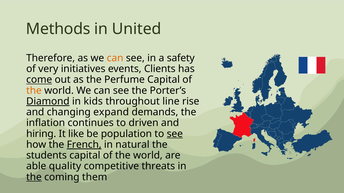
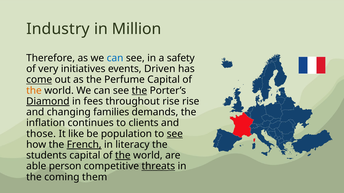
Methods: Methods -> Industry (58, 29)
United: United -> Million (137, 29)
can colour: orange -> blue (115, 58)
Clients: Clients -> Driven (160, 69)
the underline: none -> present (139, 91)
kids: kids -> fees (93, 102)
throughout line: line -> rise (171, 102)
expand: expand -> families (111, 112)
driven: driven -> clients (144, 123)
hiring: hiring -> those (41, 134)
natural: natural -> literacy (132, 145)
the underline: none -> present (123, 156)
quality: quality -> person (65, 167)
threats underline: none -> present (158, 167)
the underline: present -> none (34, 177)
